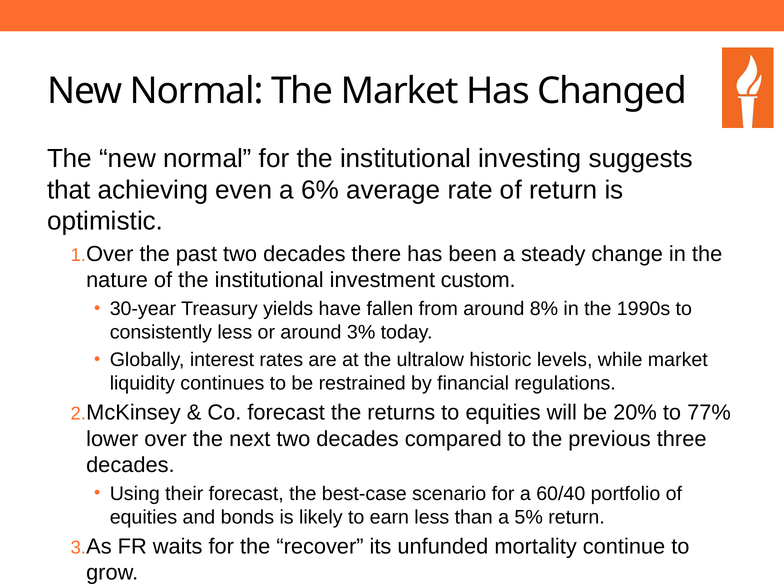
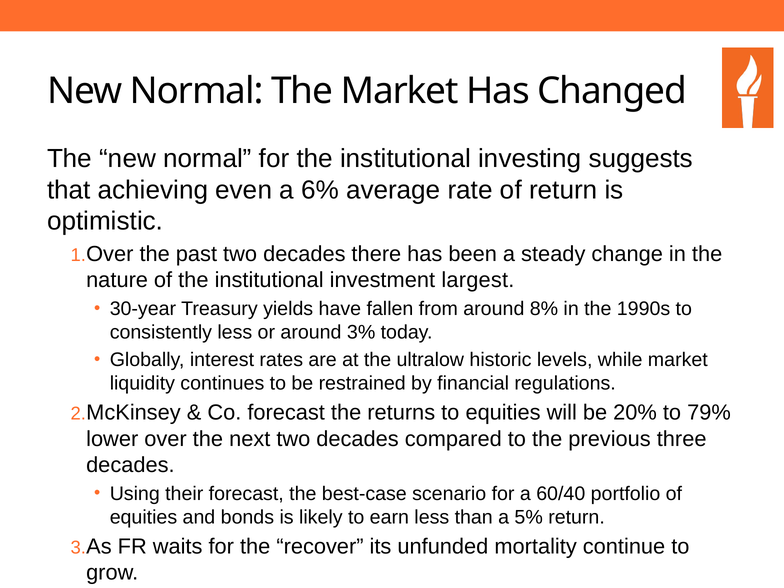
custom: custom -> largest (478, 280)
77%: 77% -> 79% (709, 413)
